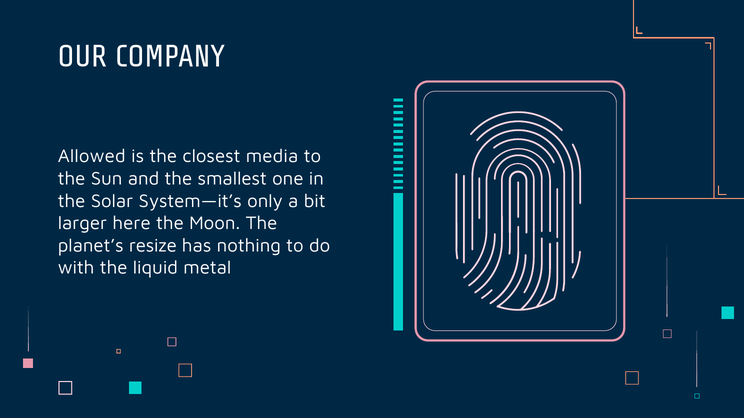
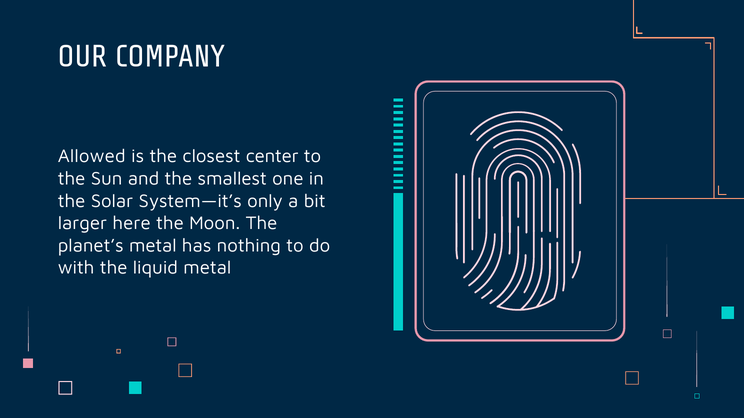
media: media -> center (272, 157)
planet’s resize: resize -> metal (153, 246)
